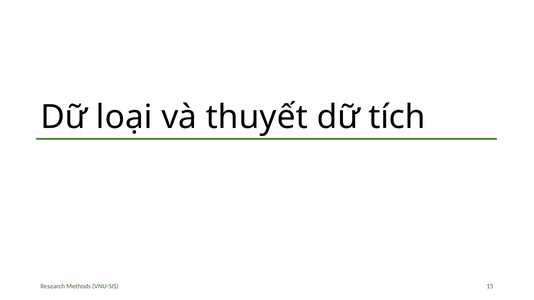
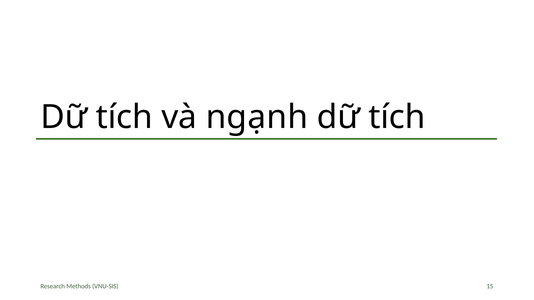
loại: loại -> tích (124, 117)
thuyết: thuyết -> ngạnh (257, 117)
